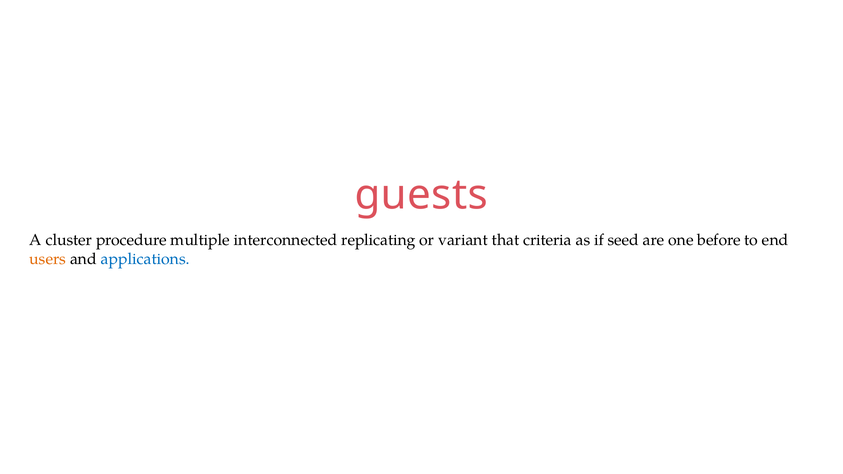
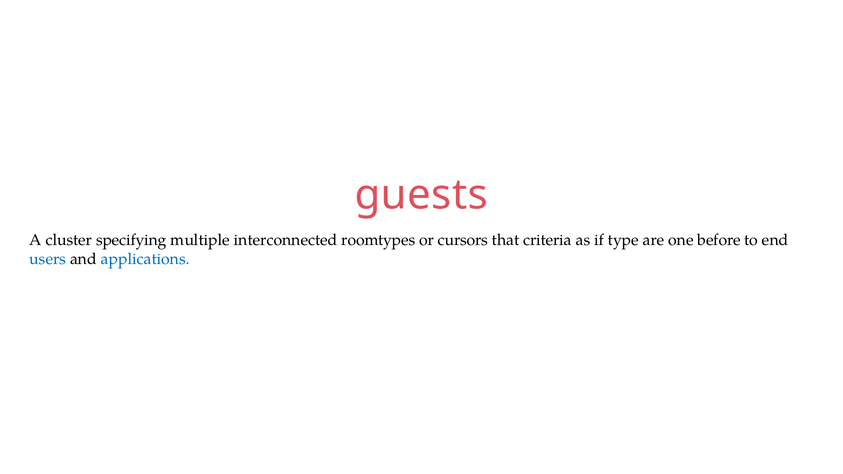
procedure: procedure -> specifying (131, 240)
replicating: replicating -> roomtypes (378, 240)
variant: variant -> cursors (463, 240)
seed: seed -> type (623, 240)
users colour: orange -> blue (48, 259)
